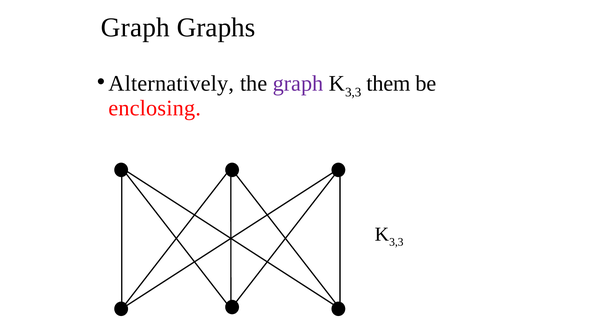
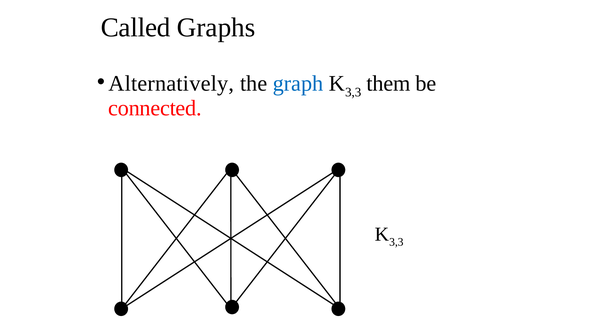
Graph: Graph -> Called (136, 28)
graph colour: purple -> blue (298, 83)
enclosing: enclosing -> connected (155, 108)
